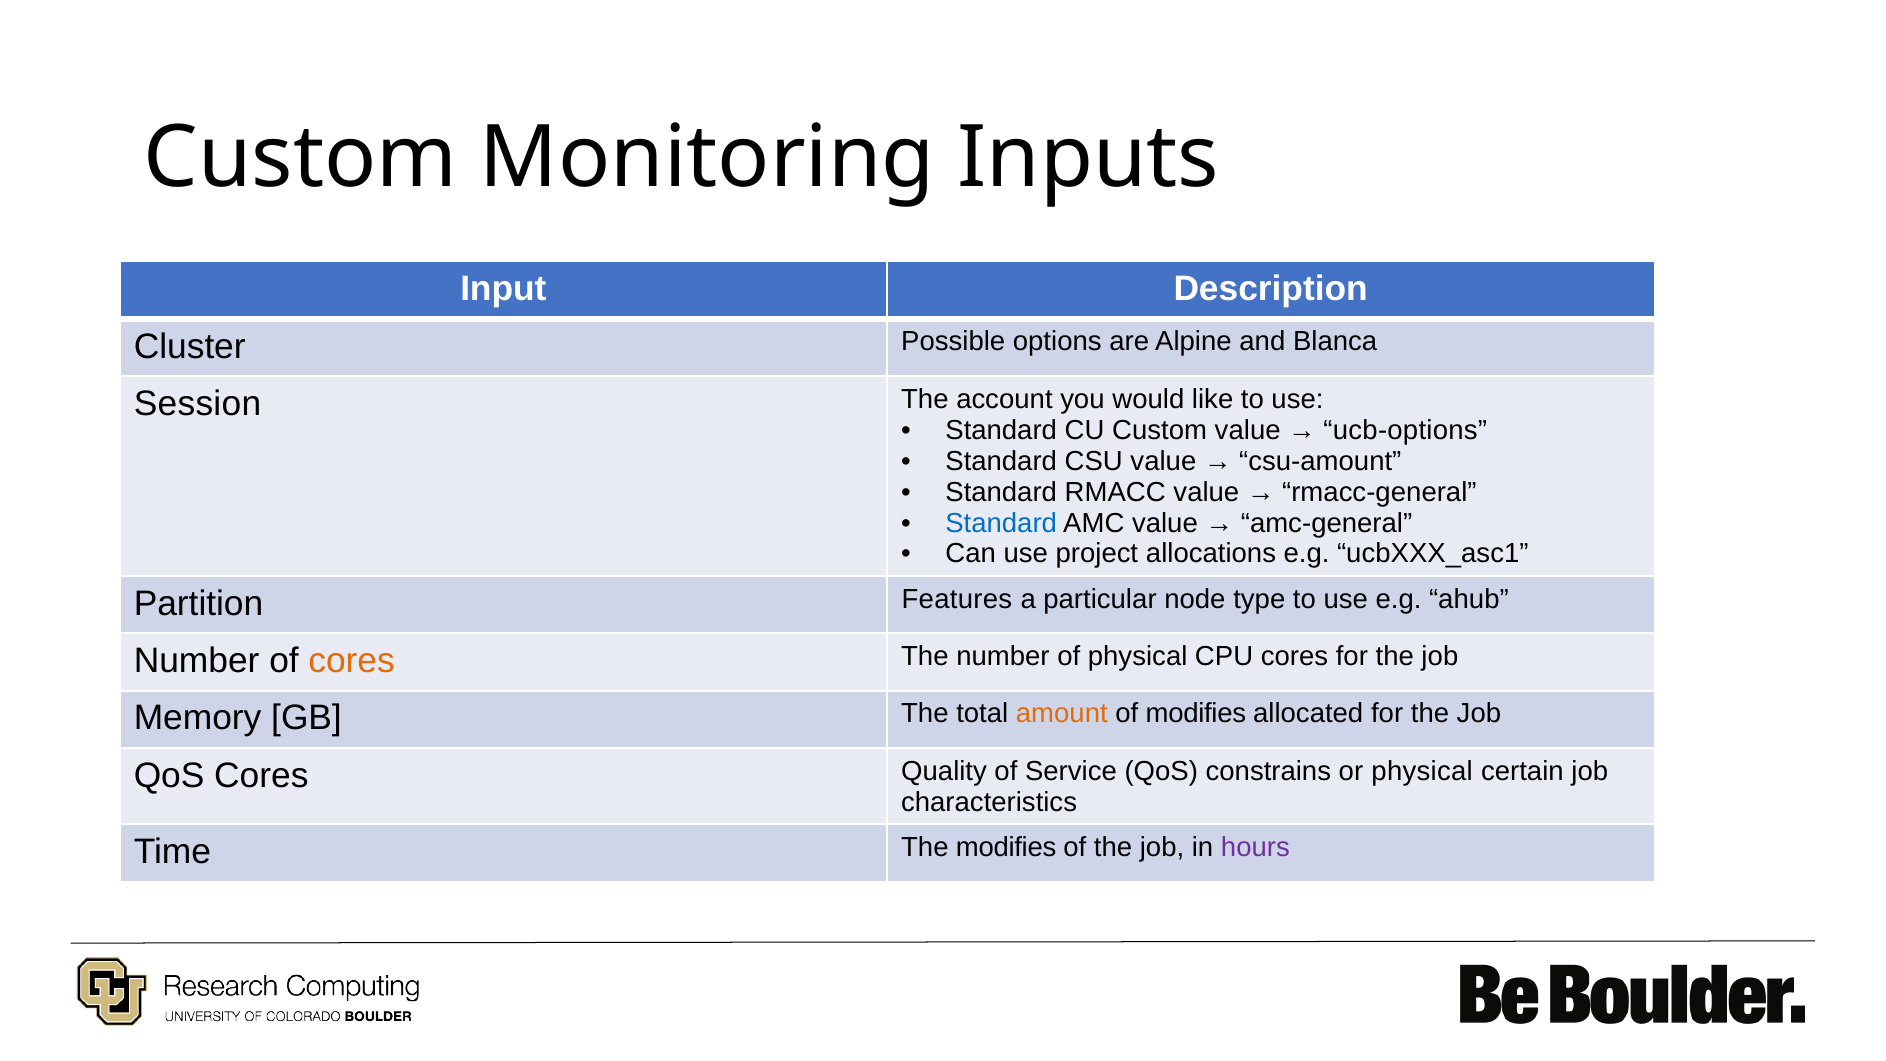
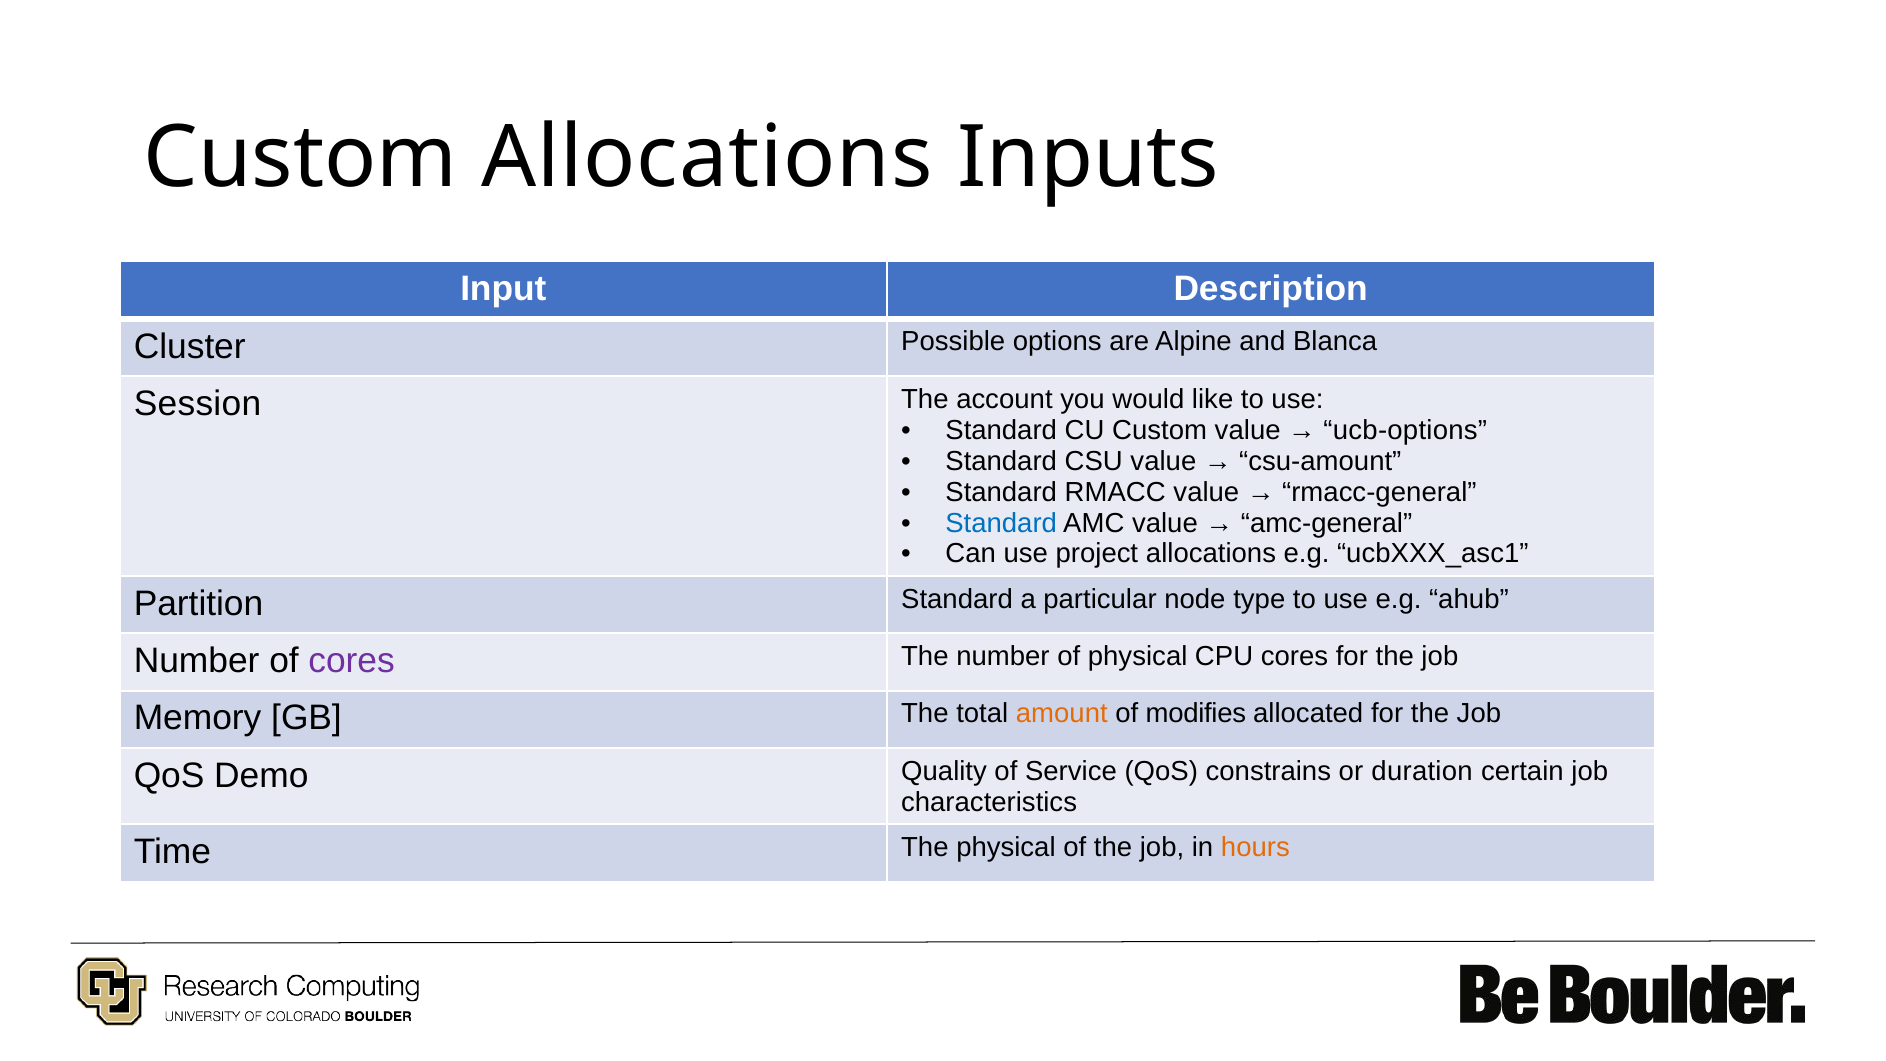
Custom Monitoring: Monitoring -> Allocations (707, 158)
Partition Features: Features -> Standard (957, 599)
cores colour: orange -> purple (352, 661)
QoS Cores: Cores -> Demo (261, 775)
or physical: physical -> duration (1422, 771)
The modifies: modifies -> physical (1006, 847)
hours colour: purple -> orange (1255, 847)
